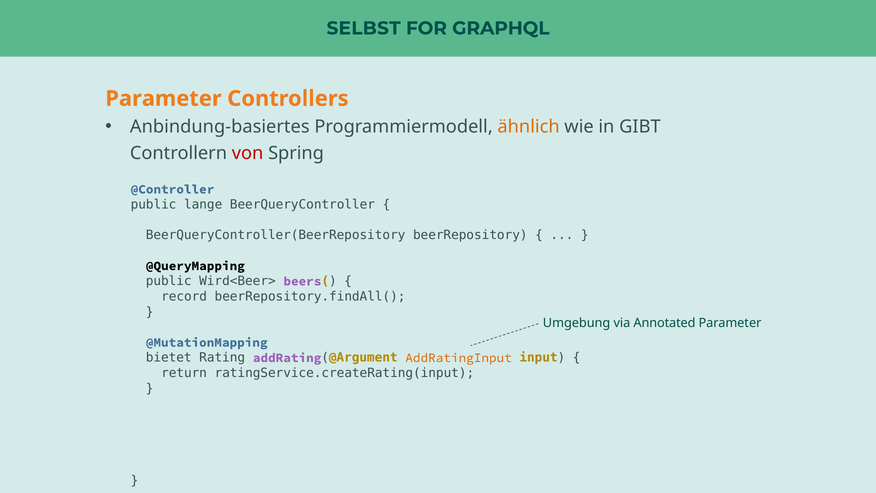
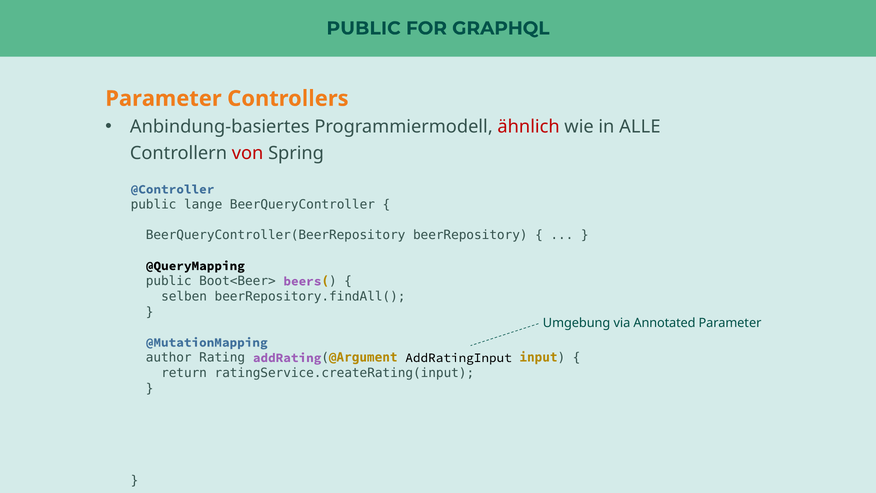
SELBST: SELBST -> PUBLIC (364, 28)
ähnlich colour: orange -> red (529, 127)
GIBT: GIBT -> ALLE (640, 127)
Wird<Beer>: Wird<Beer> -> Boot<Beer> (237, 281)
record: record -> selben (184, 296)
bietet: bietet -> author (169, 358)
AddRatingInput colour: orange -> black (459, 358)
